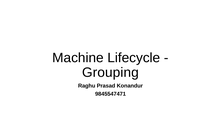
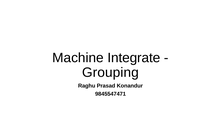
Lifecycle: Lifecycle -> Integrate (134, 58)
